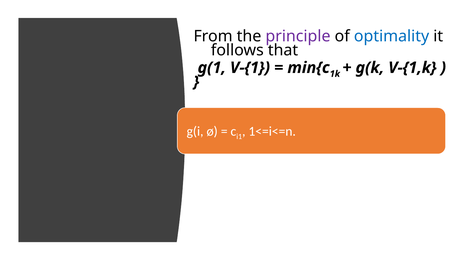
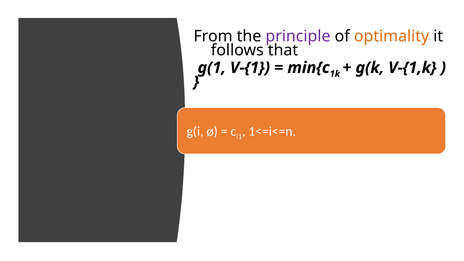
optimality colour: blue -> orange (392, 36)
